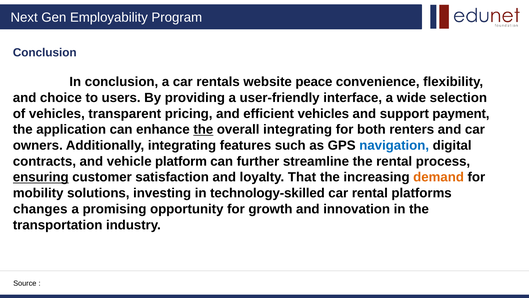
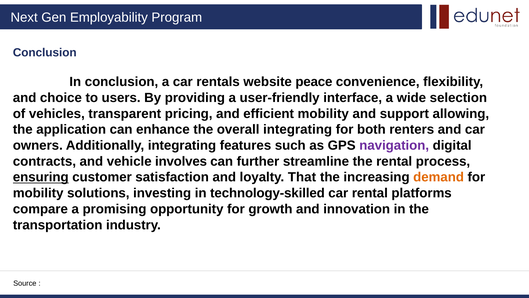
efficient vehicles: vehicles -> mobility (323, 114)
payment: payment -> allowing (461, 114)
the underline: present -> none (203, 129)
navigation colour: blue -> purple (394, 145)
platform: platform -> involves (181, 161)
changes: changes -> compare (40, 209)
